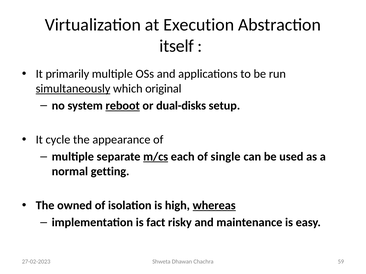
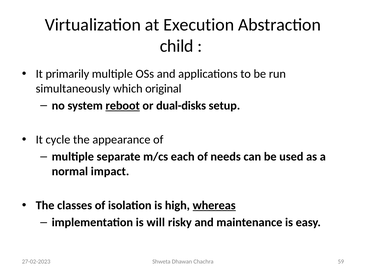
itself: itself -> child (177, 46)
simultaneously underline: present -> none (73, 89)
m/cs underline: present -> none (156, 157)
single: single -> needs (226, 157)
getting: getting -> impact (110, 172)
owned: owned -> classes (75, 206)
fact: fact -> will (156, 223)
